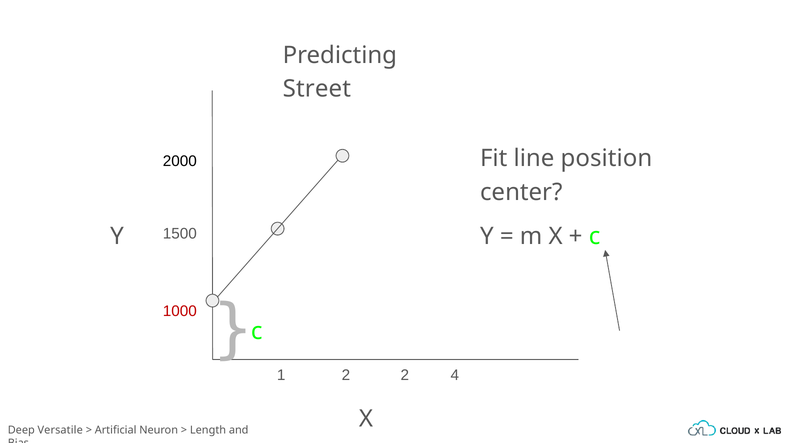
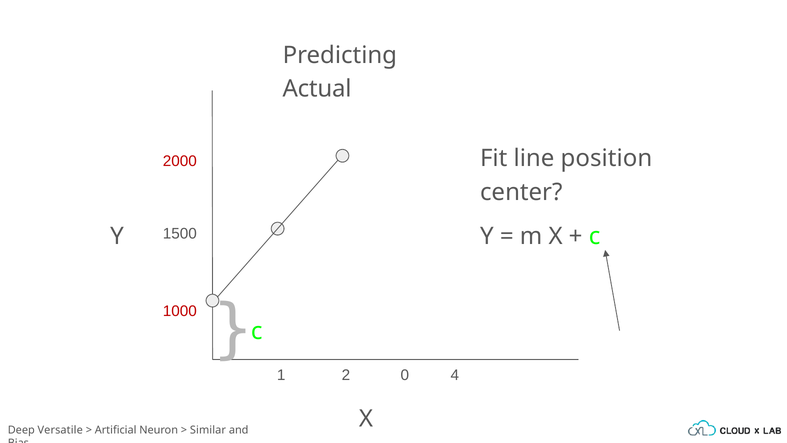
Street: Street -> Actual (317, 89)
2000 colour: black -> red (180, 161)
1 2: 2 -> 0 (405, 375)
Length: Length -> Similar (208, 430)
